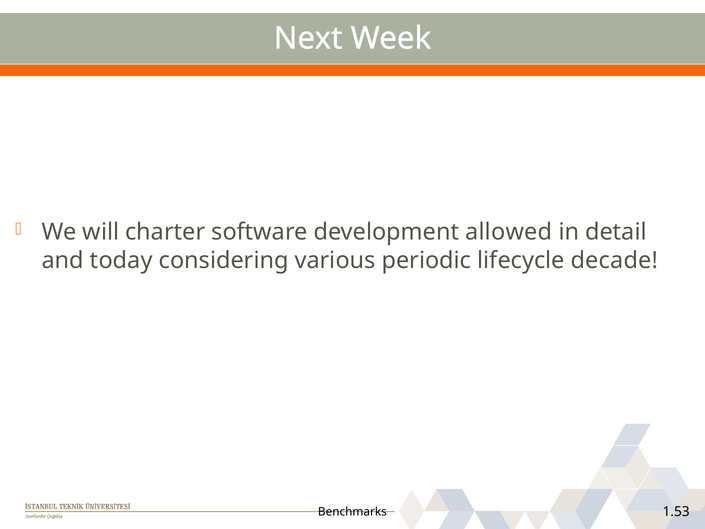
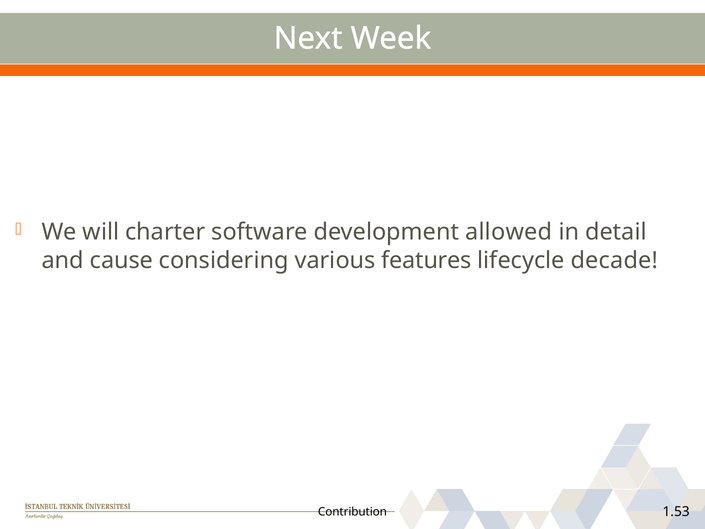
today: today -> cause (121, 260)
periodic: periodic -> features (427, 260)
Benchmarks: Benchmarks -> Contribution (352, 511)
